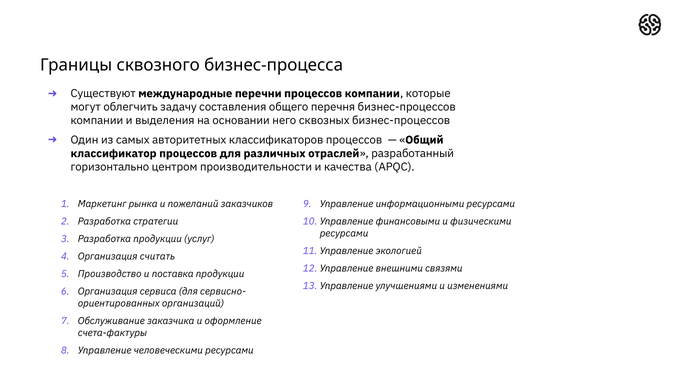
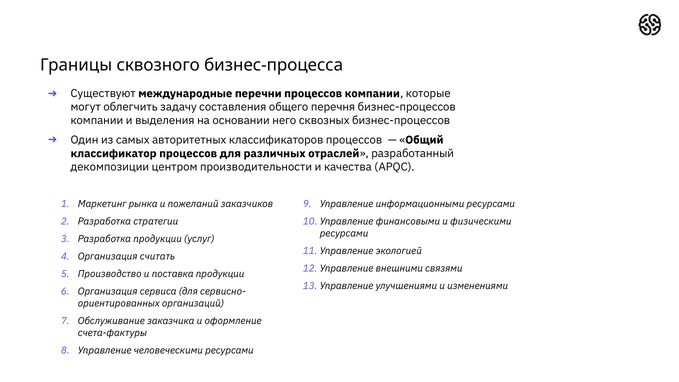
горизонтально: горизонтально -> декомпозиции (110, 167)
